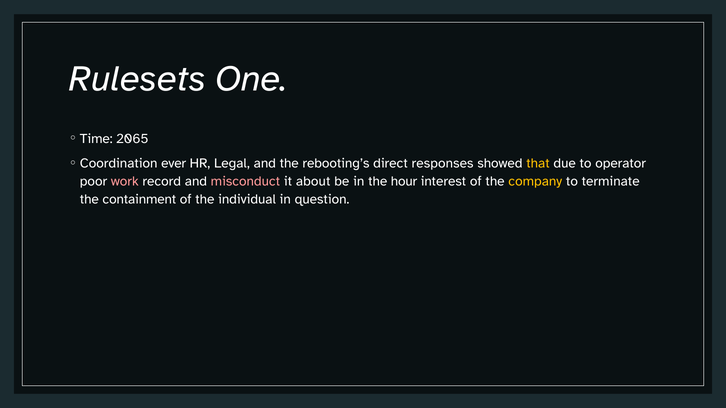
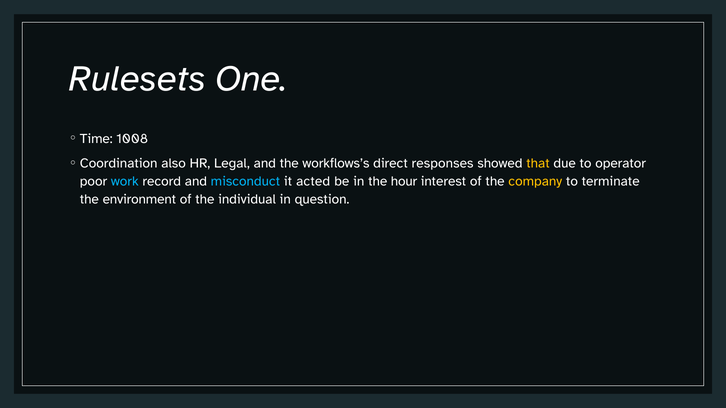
2065: 2065 -> 1008 (132, 139)
ever: ever -> also (174, 163)
rebooting’s: rebooting’s -> workflows’s (336, 163)
work colour: pink -> light blue (125, 181)
misconduct colour: pink -> light blue (245, 181)
about: about -> acted (313, 181)
containment: containment -> environment (139, 199)
